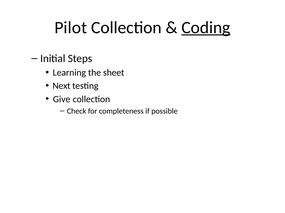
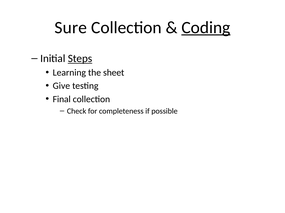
Pilot: Pilot -> Sure (71, 28)
Steps underline: none -> present (80, 59)
Next: Next -> Give (61, 86)
Give: Give -> Final (62, 99)
